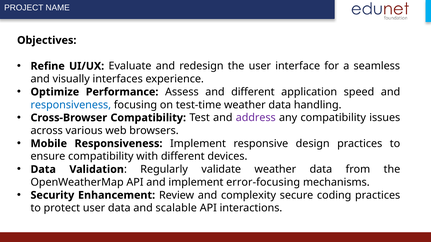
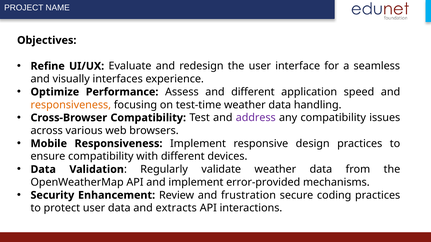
responsiveness colour: blue -> orange (71, 105)
error-focusing: error-focusing -> error-provided (263, 183)
complexity: complexity -> frustration (248, 196)
scalable: scalable -> extracts (176, 208)
